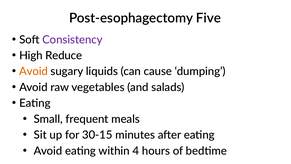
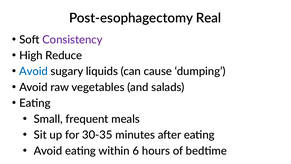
Five: Five -> Real (209, 18)
Avoid colour: orange -> blue (34, 71)
30-15: 30-15 -> 30-35 (97, 135)
4: 4 -> 6 (136, 151)
